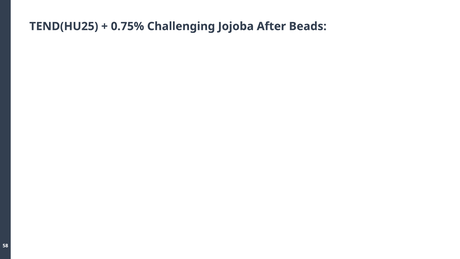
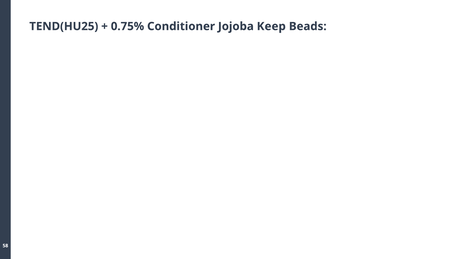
Challenging: Challenging -> Conditioner (181, 26)
After: After -> Keep (271, 26)
